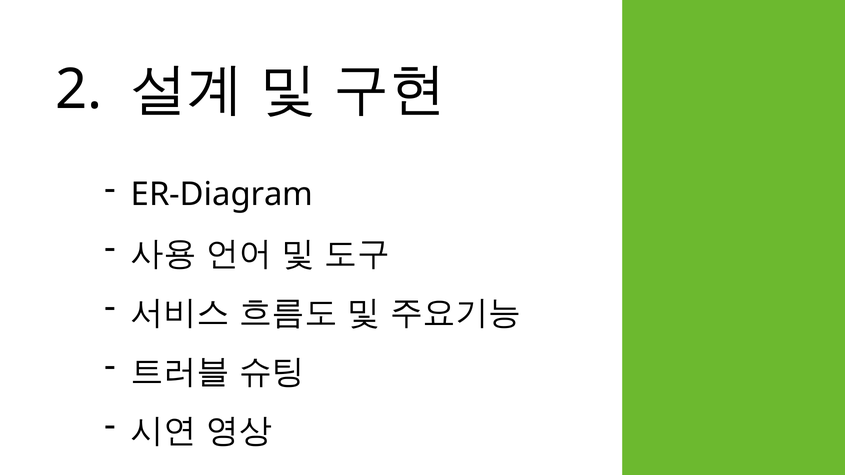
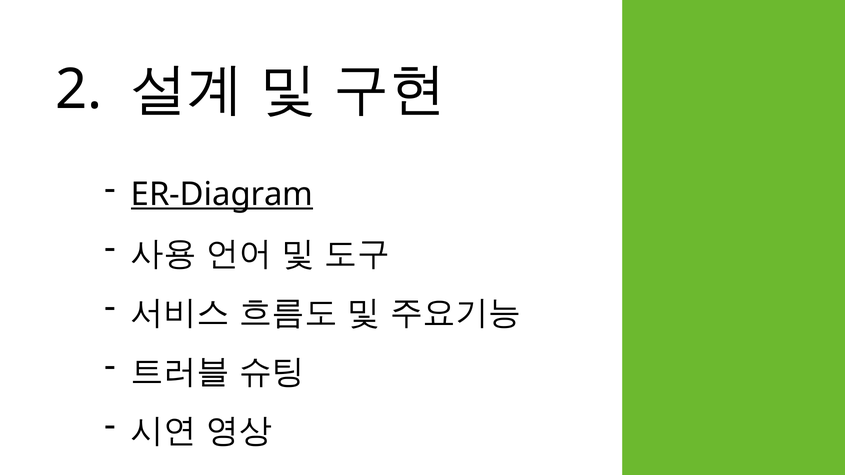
ER-Diagram underline: none -> present (222, 195)
